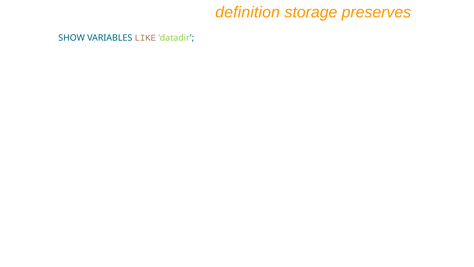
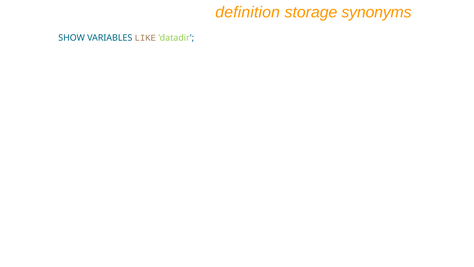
preserves: preserves -> synonyms (376, 12)
